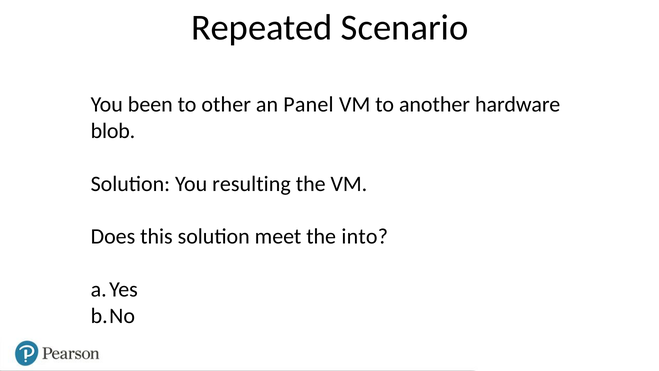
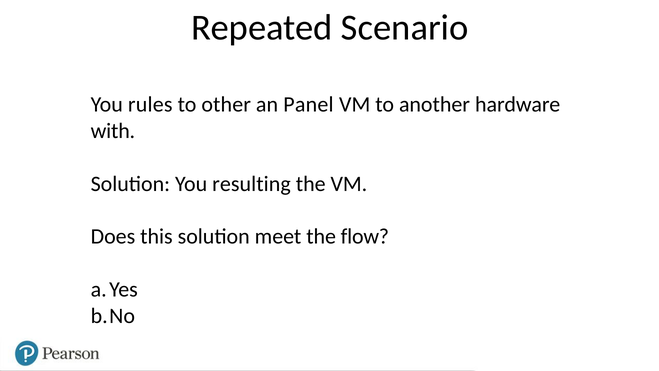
been: been -> rules (150, 105)
blob: blob -> with (113, 131)
into: into -> flow (365, 236)
